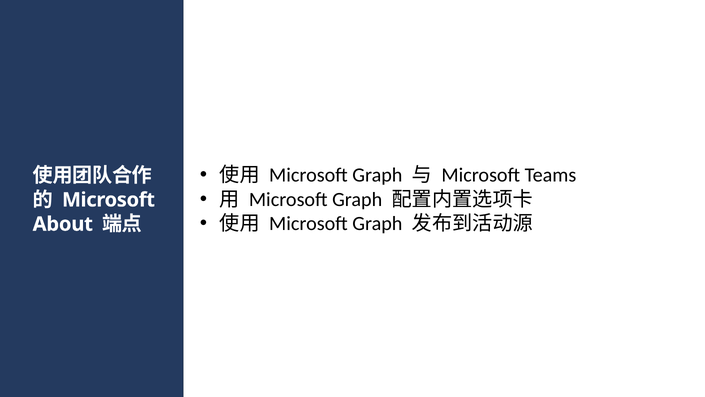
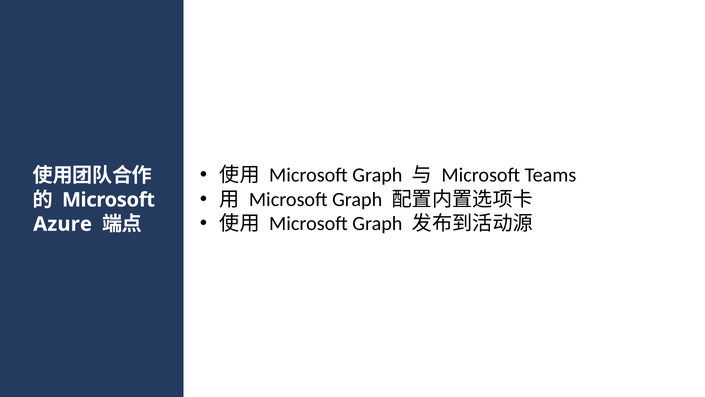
About: About -> Azure (63, 224)
